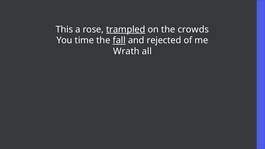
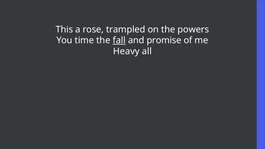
trampled underline: present -> none (126, 29)
crowds: crowds -> powers (193, 29)
rejected: rejected -> promise (164, 40)
Wrath: Wrath -> Heavy (126, 51)
